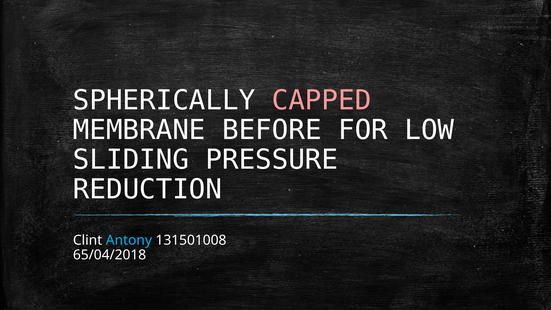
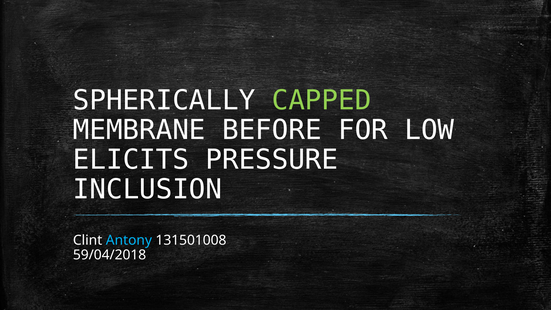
CAPPED colour: pink -> light green (322, 100)
SLIDING: SLIDING -> ELICITS (131, 160)
REDUCTION: REDUCTION -> INCLUSION (148, 190)
65/04/2018: 65/04/2018 -> 59/04/2018 (110, 255)
